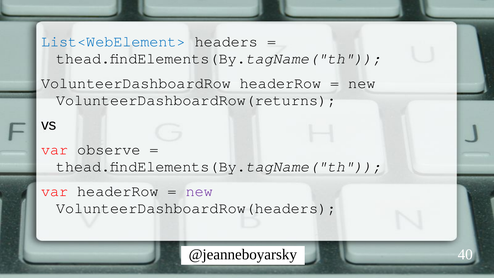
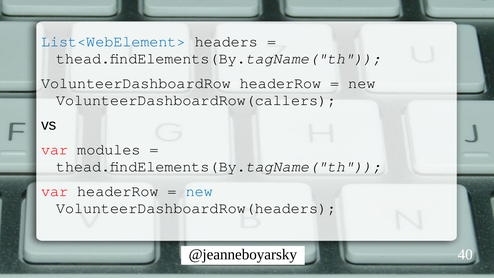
VolunteerDashboardRow(returns: VolunteerDashboardRow(returns -> VolunteerDashboardRow(callers (196, 100)
observe: observe -> modules (109, 150)
new colour: purple -> blue (199, 191)
